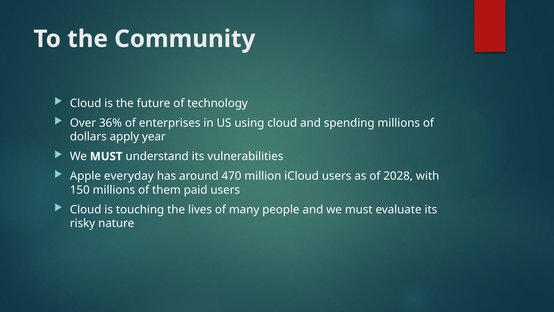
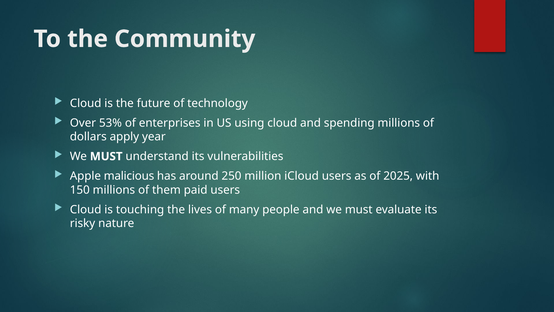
36%: 36% -> 53% (110, 123)
everyday: everyday -> malicious (129, 176)
470: 470 -> 250 (231, 176)
2028: 2028 -> 2025 (398, 176)
